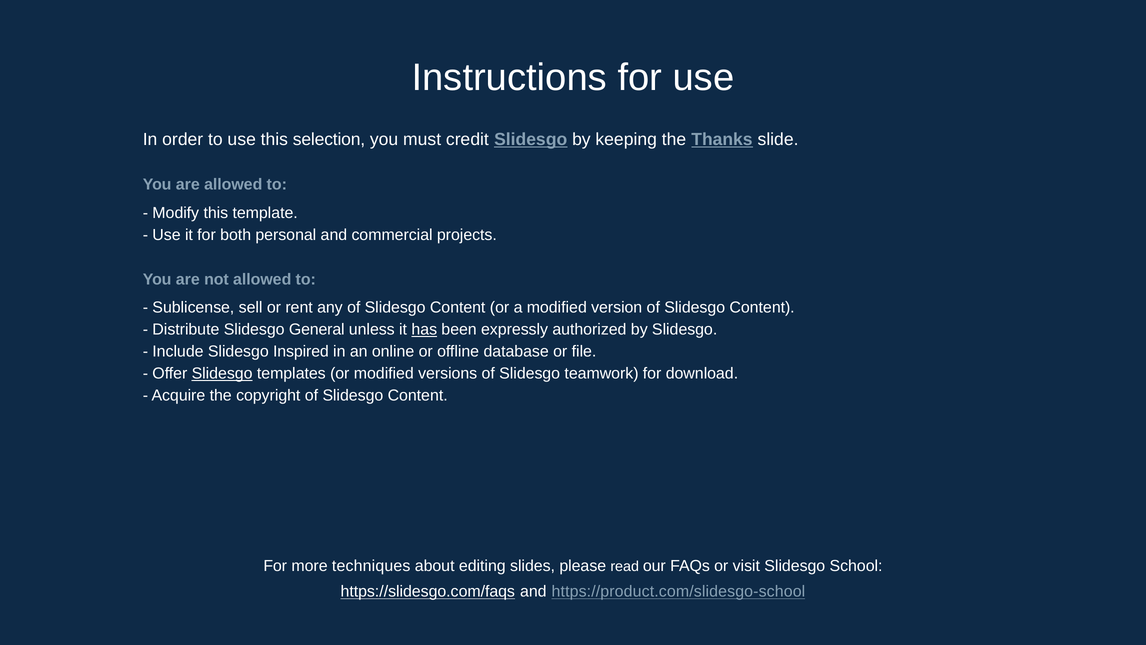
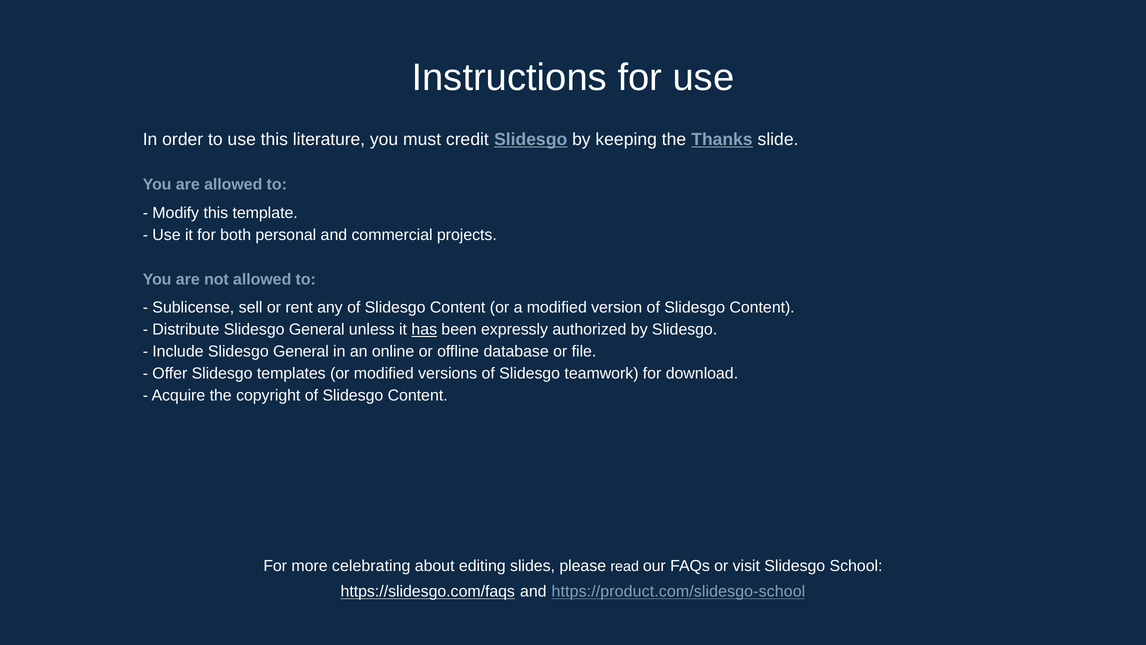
selection: selection -> literature (329, 139)
Include Slidesgo Inspired: Inspired -> General (301, 351)
Slidesgo underline: present -> none (222, 373)
techniques: techniques -> celebrating (371, 566)
